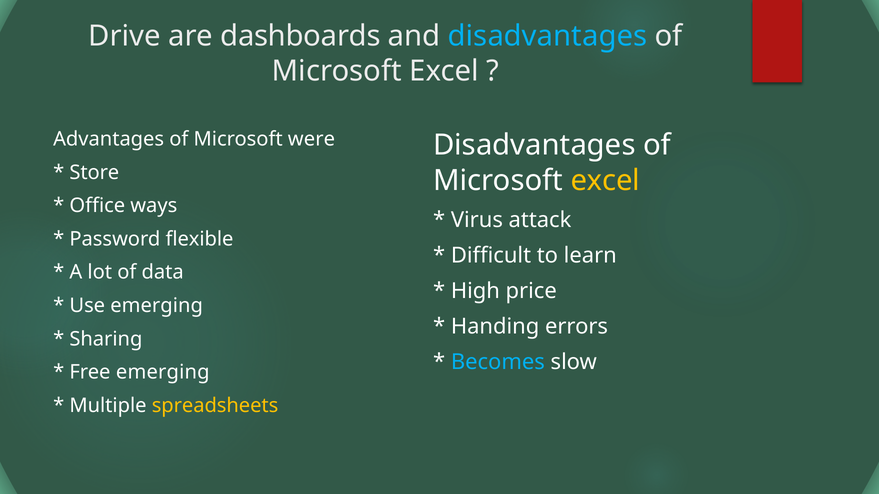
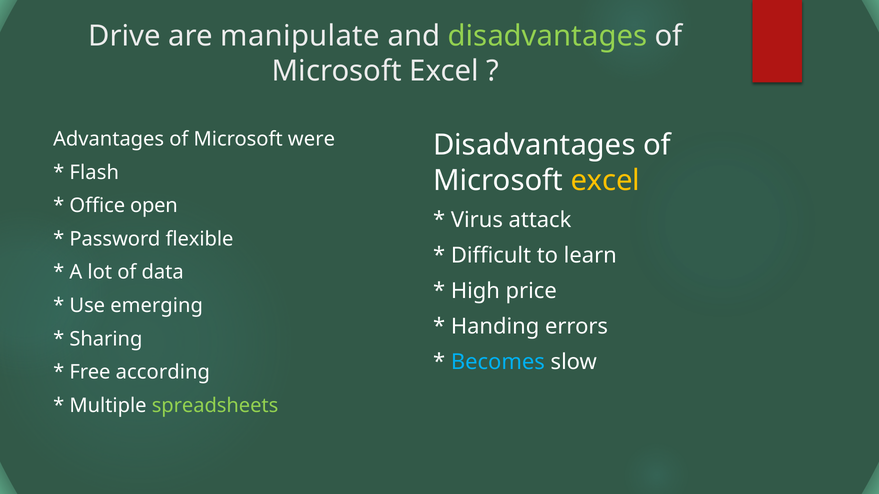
dashboards: dashboards -> manipulate (300, 36)
disadvantages colour: light blue -> light green (547, 36)
Store: Store -> Flash (94, 173)
ways: ways -> open (154, 206)
Free emerging: emerging -> according (163, 372)
spreadsheets colour: yellow -> light green (215, 406)
